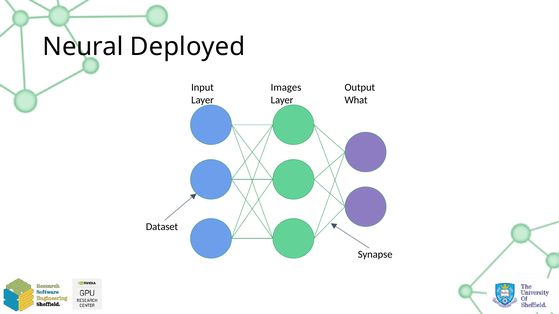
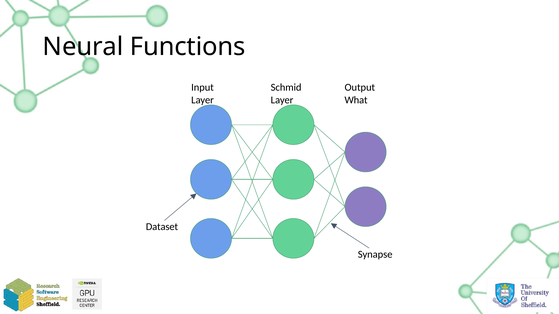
Deployed: Deployed -> Functions (188, 47)
Images: Images -> Schmid (286, 88)
